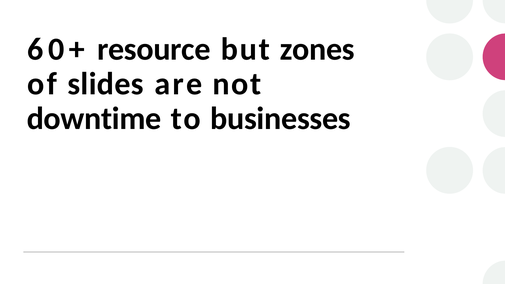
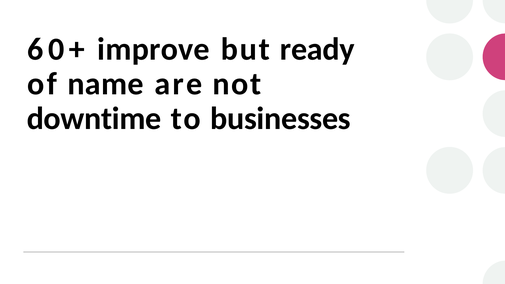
resource: resource -> improve (154, 49)
zones: zones -> ready (317, 49)
slides: slides -> name (106, 84)
